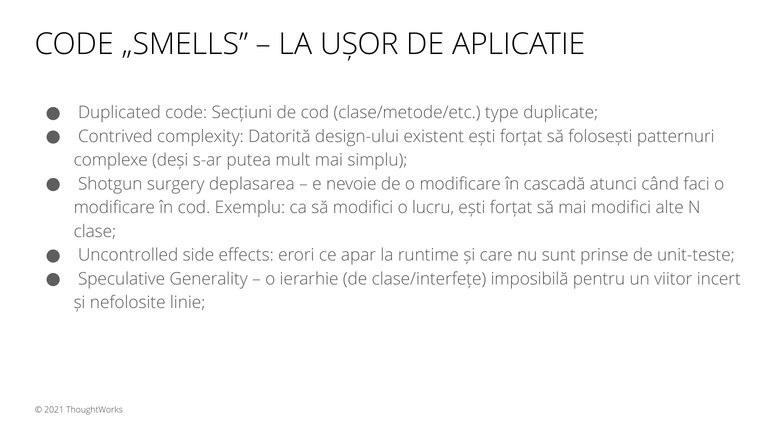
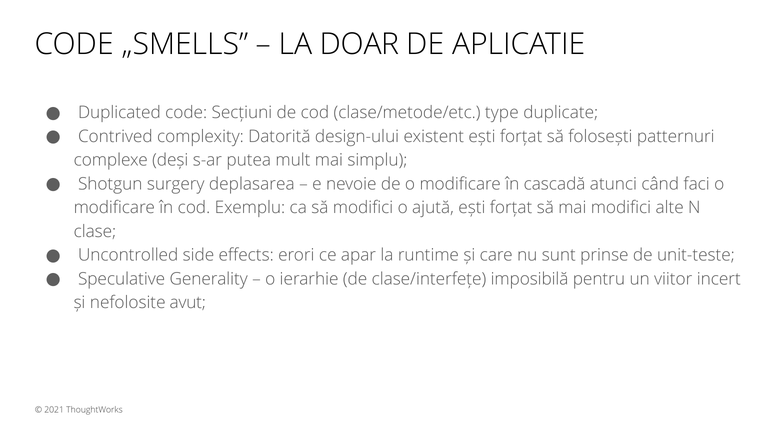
UȘOR: UȘOR -> DOAR (359, 44)
lucru: lucru -> ajută (433, 208)
linie: linie -> avut (188, 303)
